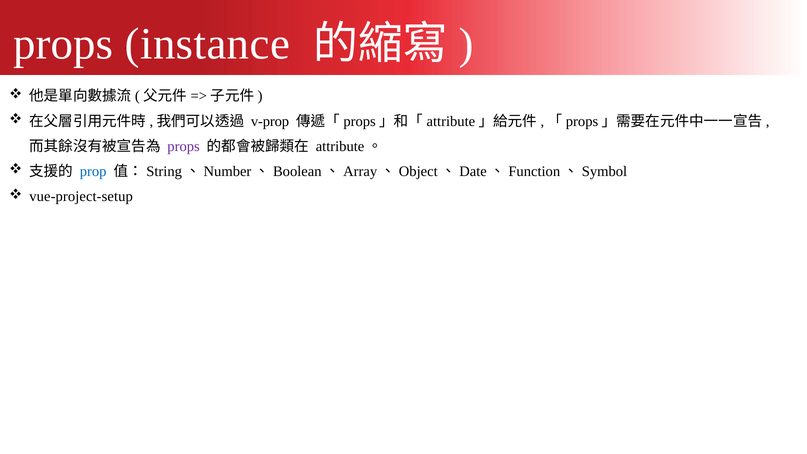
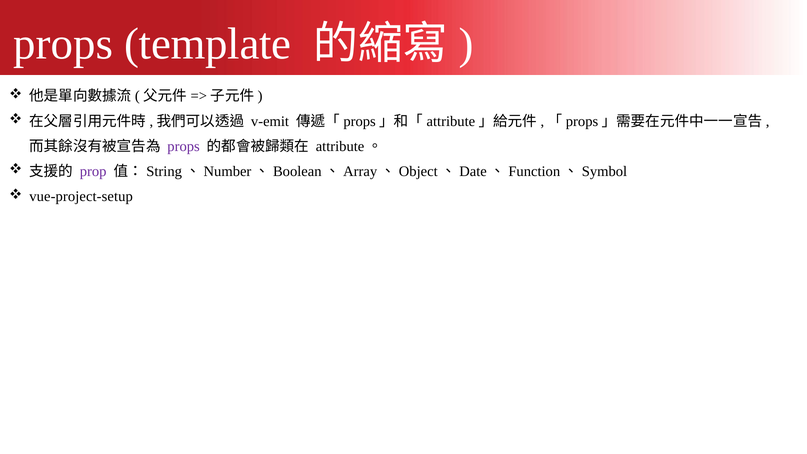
instance: instance -> template (208, 44)
v-prop: v-prop -> v-emit (270, 121)
prop colour: blue -> purple (93, 171)
